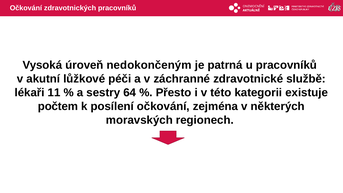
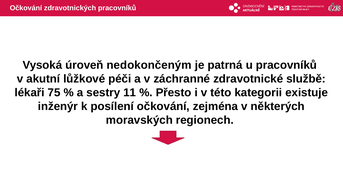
11: 11 -> 75 (54, 93)
64: 64 -> 11 (130, 93)
počtem: počtem -> inženýr (58, 106)
